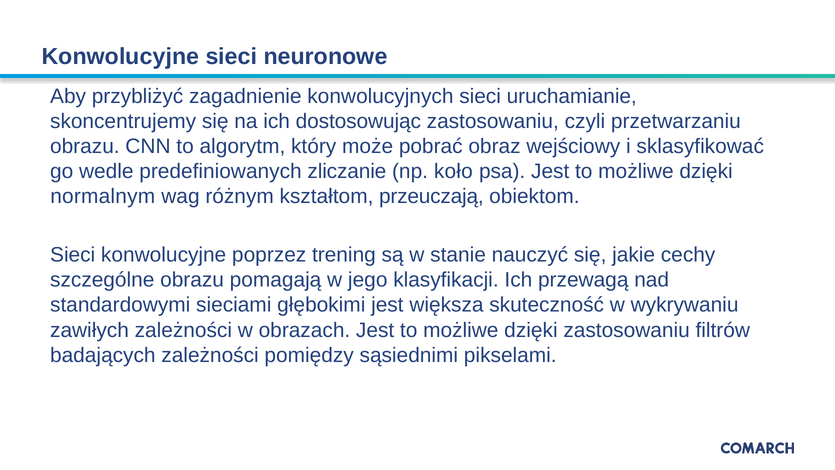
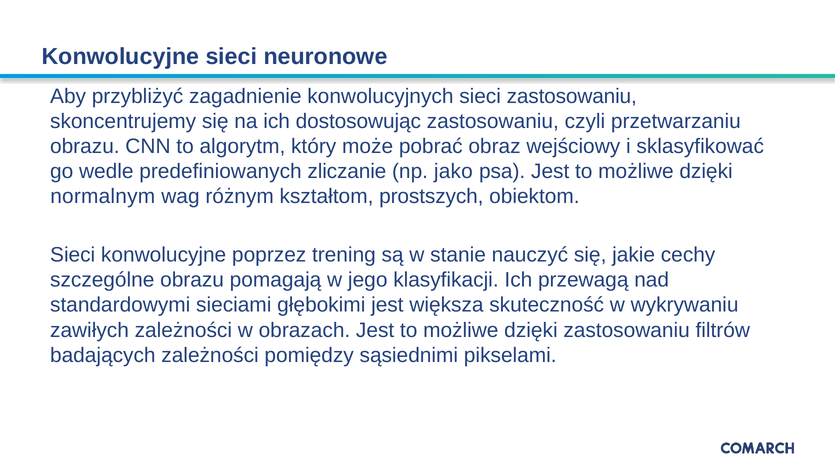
sieci uruchamianie: uruchamianie -> zastosowaniu (572, 96)
koło: koło -> jako (453, 171)
przeuczają: przeuczają -> prostszych (431, 196)
